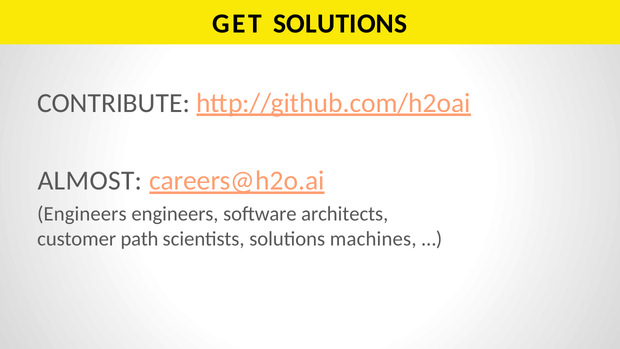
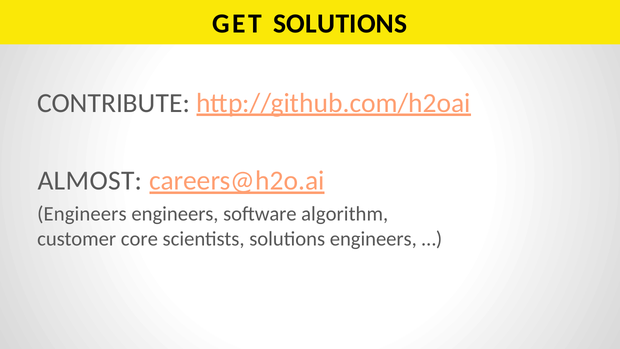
architects: architects -> algorithm (345, 214)
path: path -> core (139, 239)
solutions machines: machines -> engineers (373, 239)
